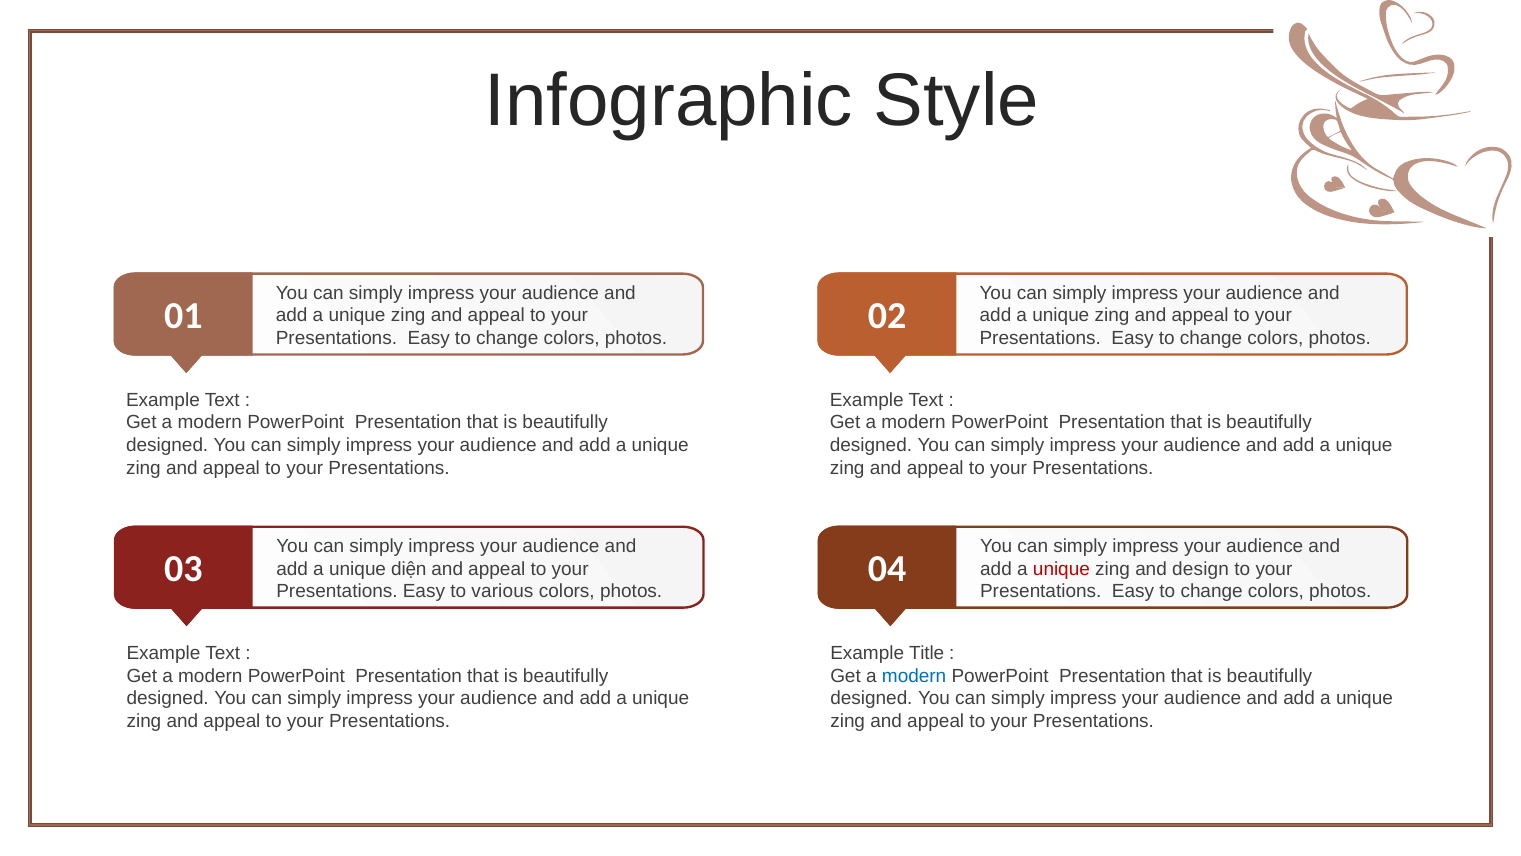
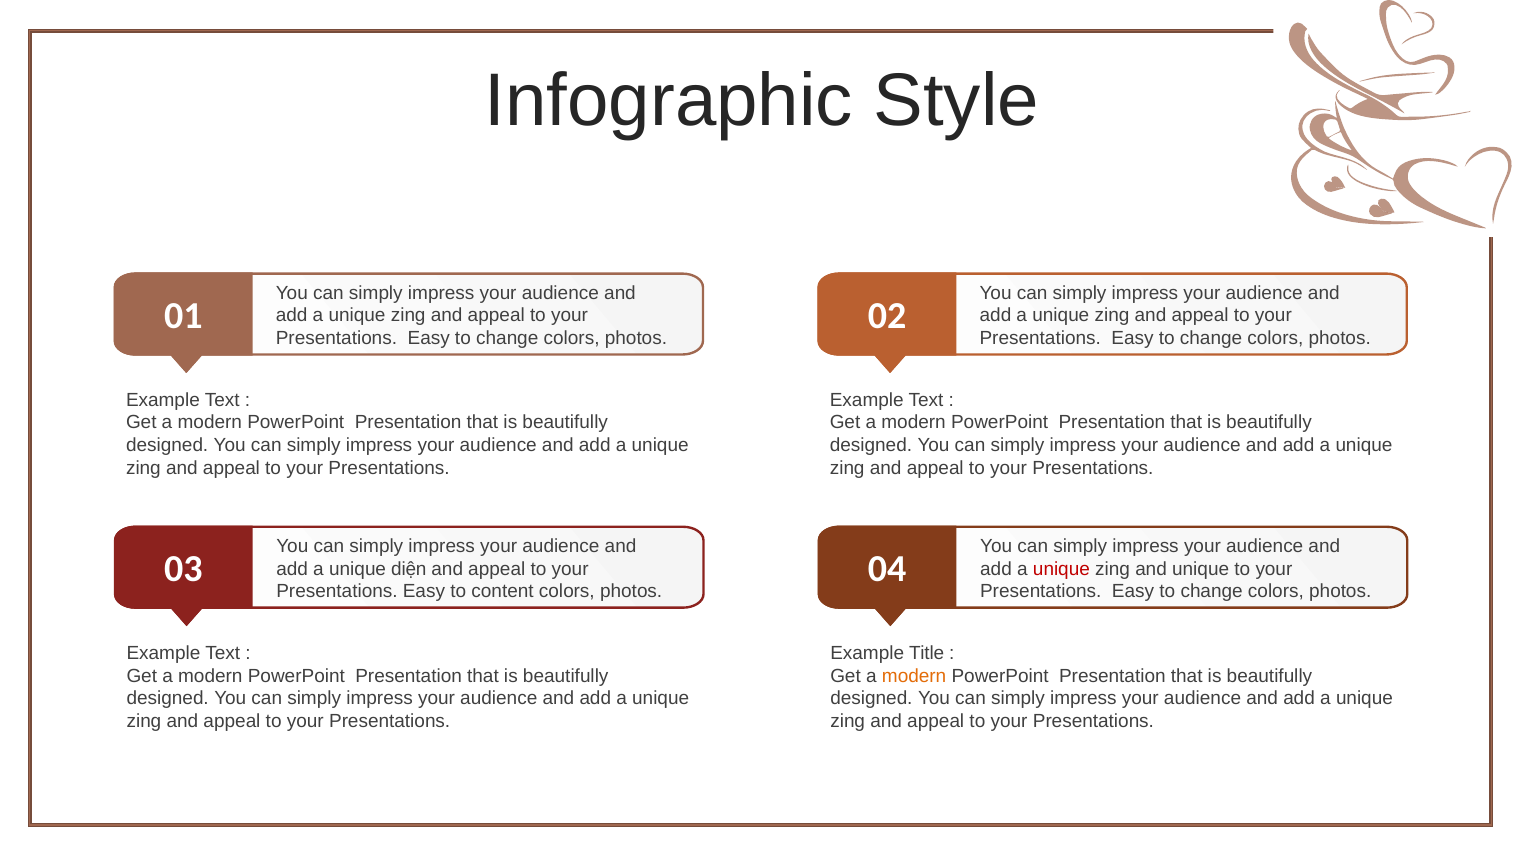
and design: design -> unique (1201, 569)
various: various -> content (503, 591)
modern colour: blue -> orange (914, 675)
